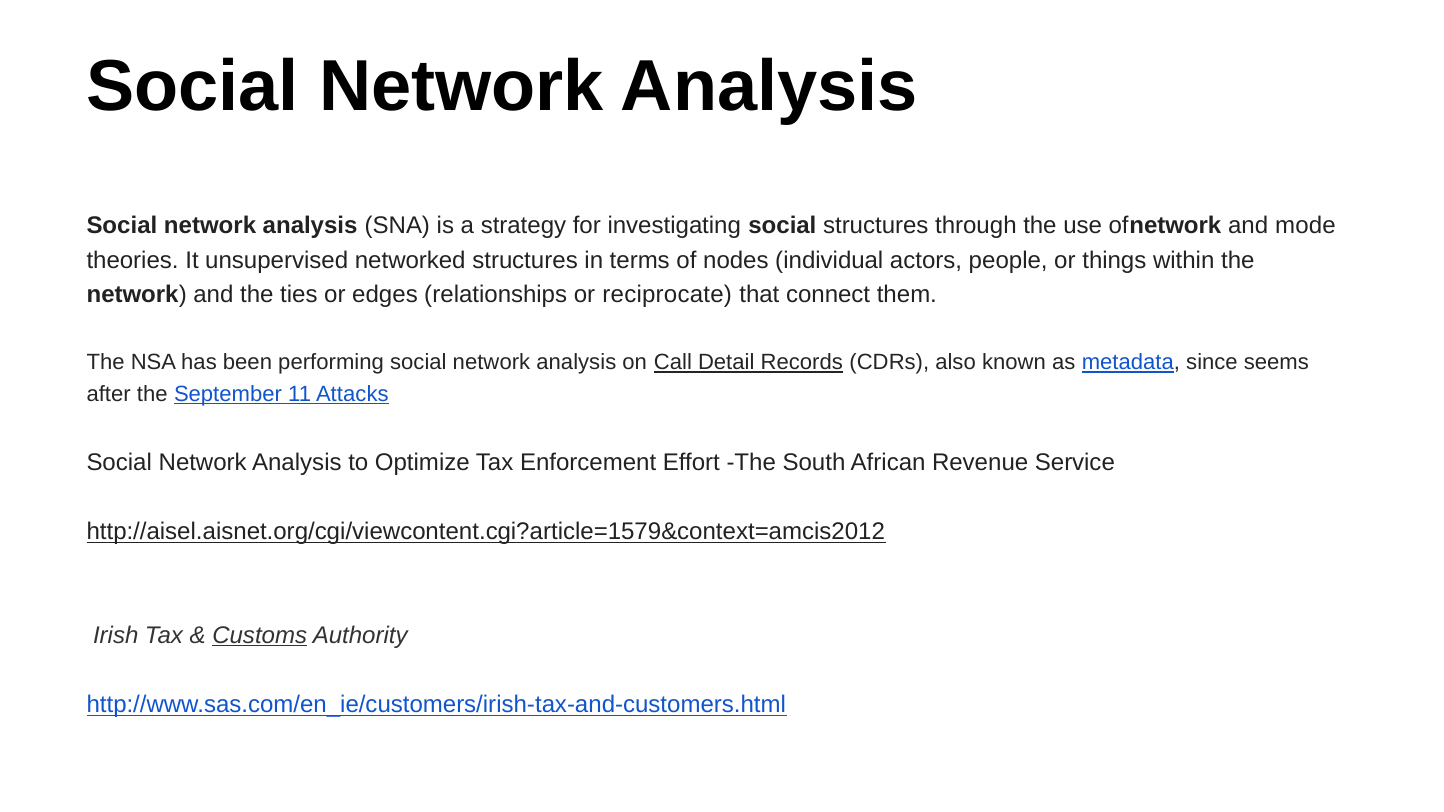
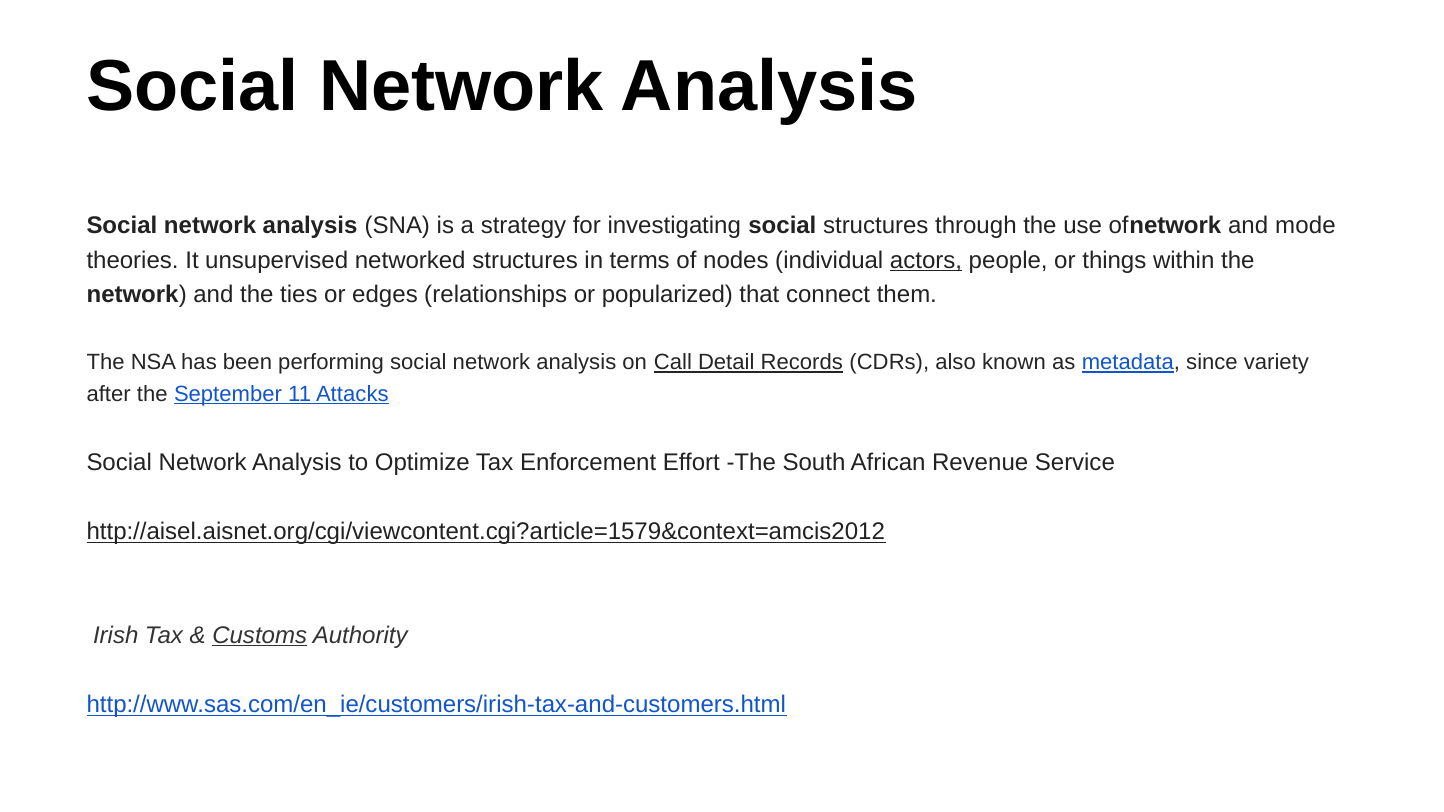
actors underline: none -> present (926, 260)
reciprocate: reciprocate -> popularized (667, 295)
seems: seems -> variety (1276, 363)
